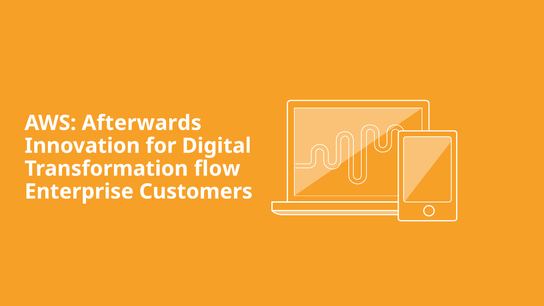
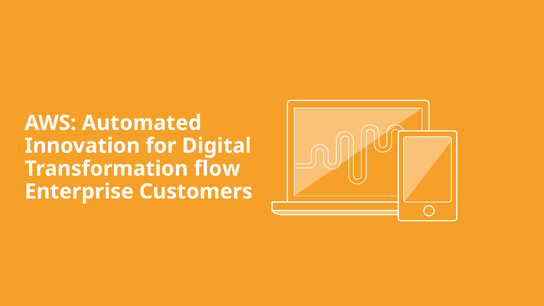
Afterwards: Afterwards -> Automated (142, 123)
